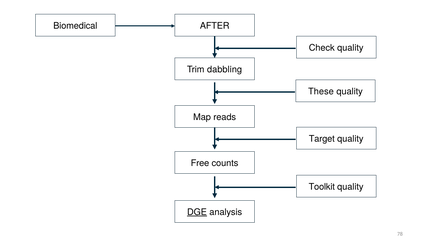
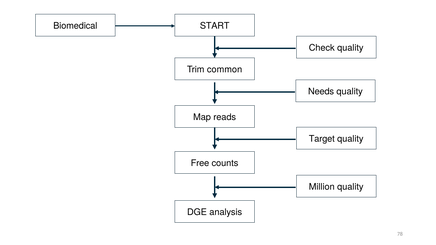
AFTER: AFTER -> START (215, 26)
dabbling: dabbling -> common (225, 70)
These: These -> Needs (321, 92)
Toolkit: Toolkit -> Million (322, 187)
DGE underline: present -> none (197, 212)
